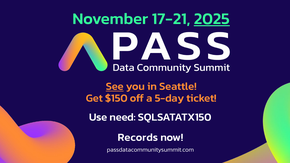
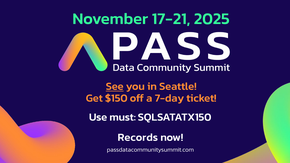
2025 underline: present -> none (212, 19)
5-day: 5-day -> 7-day (169, 98)
need: need -> must (123, 117)
